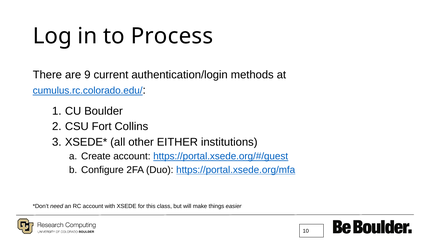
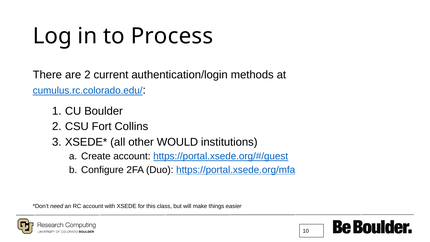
are 9: 9 -> 2 (87, 75)
EITHER: EITHER -> WOULD (177, 142)
